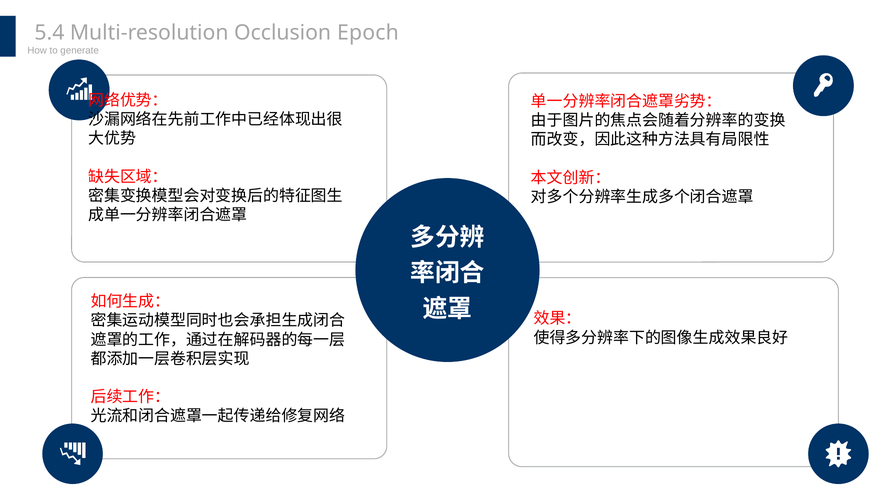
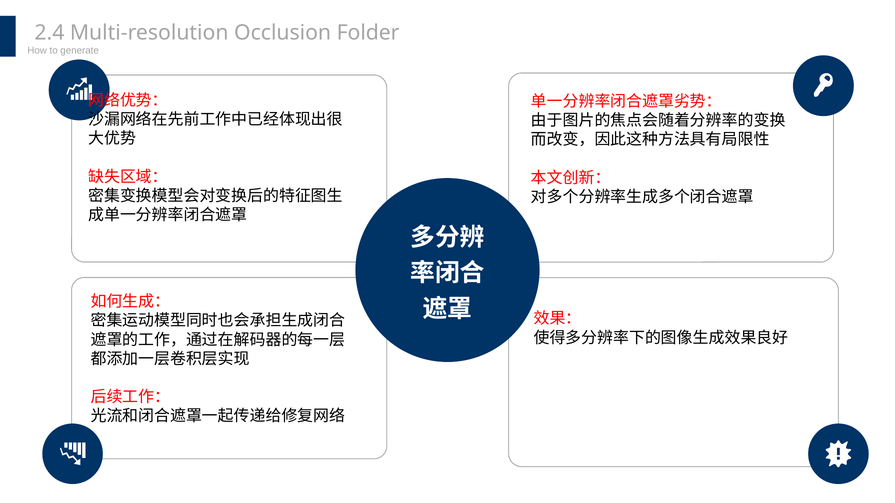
5.4: 5.4 -> 2.4 (49, 33)
Epoch: Epoch -> Folder (368, 33)
